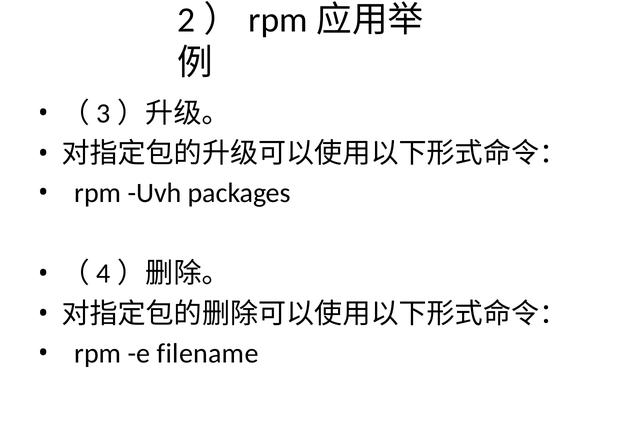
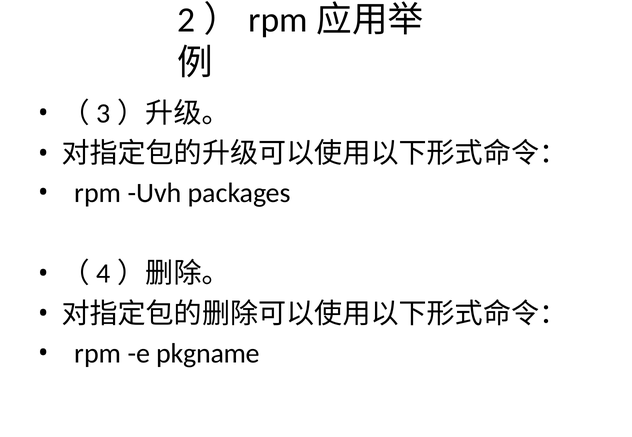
filename: filename -> pkgname (208, 354)
